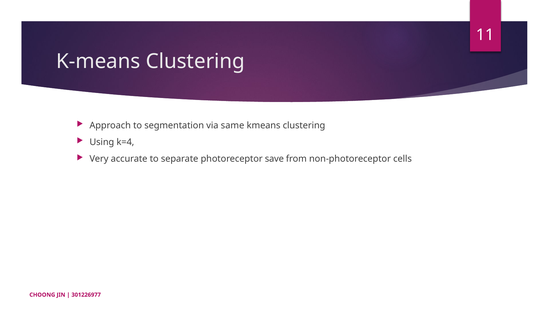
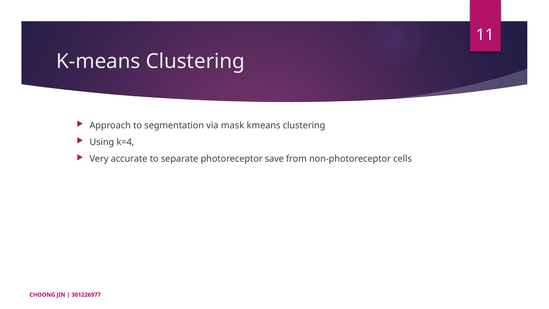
same: same -> mask (233, 125)
